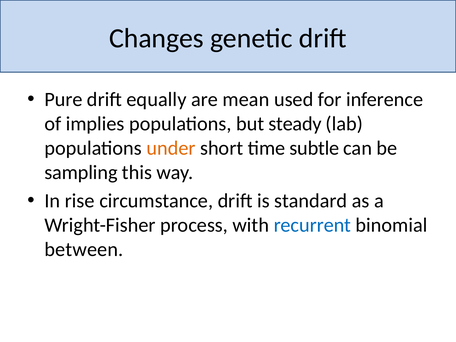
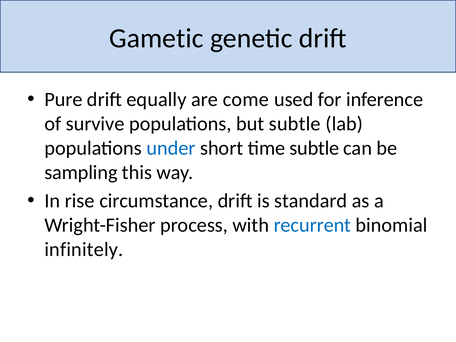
Changes: Changes -> Gametic (156, 38)
mean: mean -> come (246, 99)
implies: implies -> survive (95, 124)
but steady: steady -> subtle (295, 124)
under colour: orange -> blue (171, 148)
between: between -> infinitely (84, 250)
